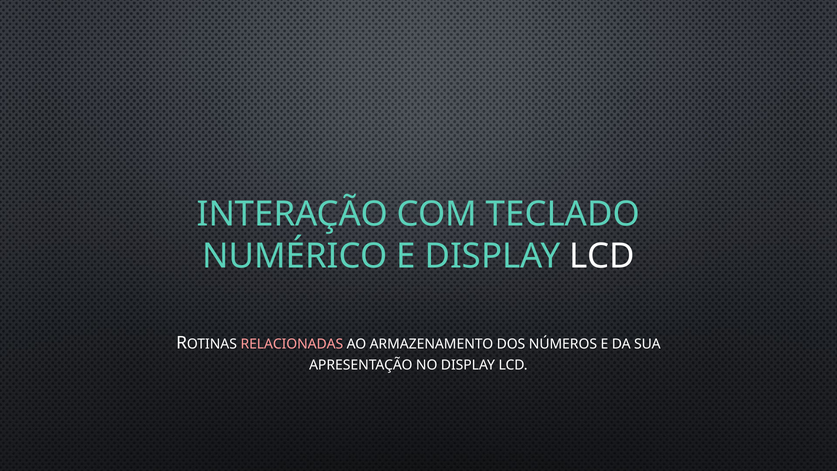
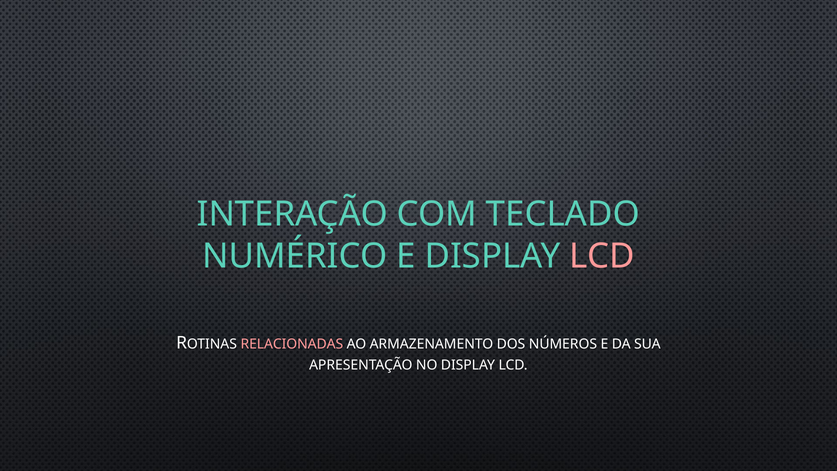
LCD colour: white -> pink (602, 256)
